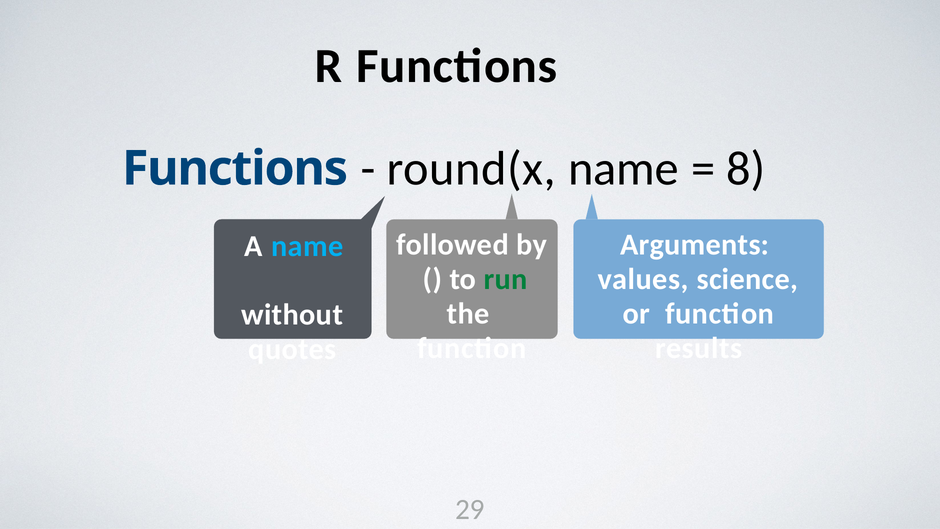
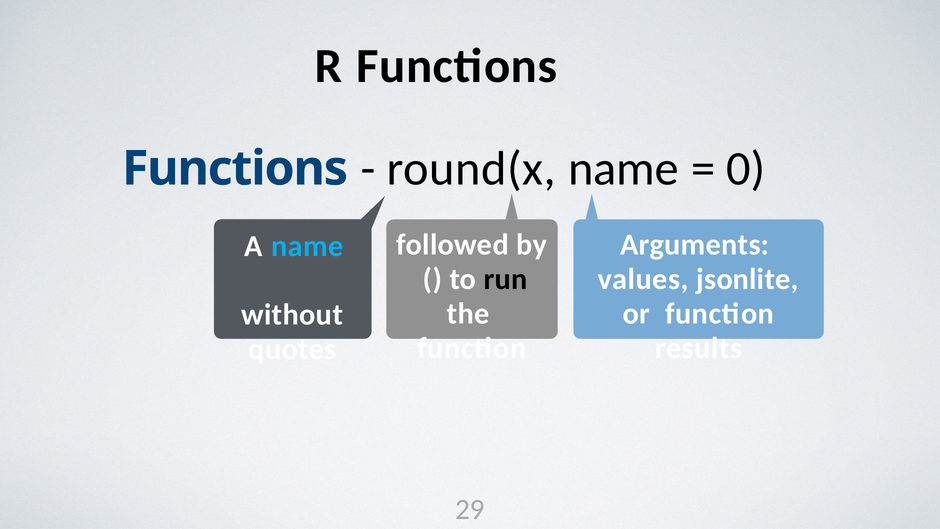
8: 8 -> 0 (746, 169)
run colour: green -> black (505, 279)
science: science -> jsonlite (747, 279)
